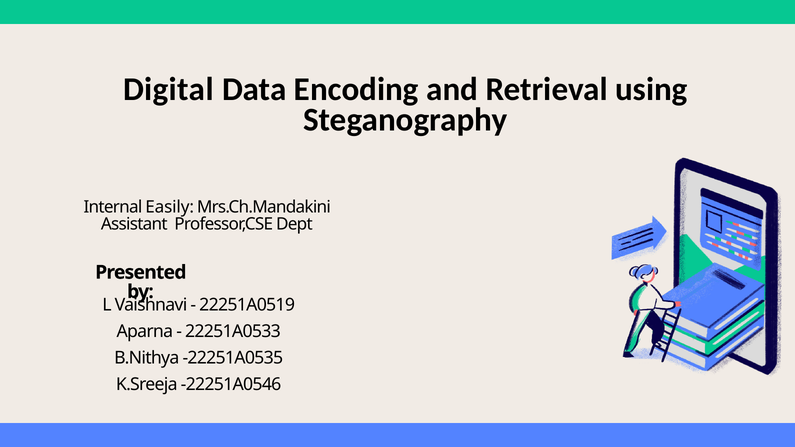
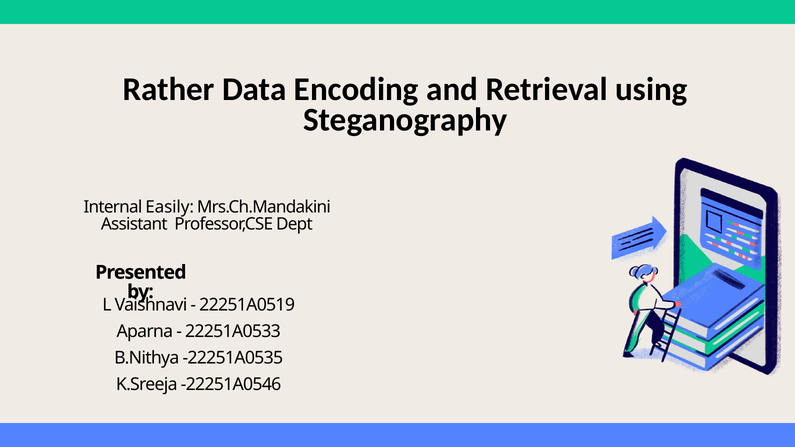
Digital: Digital -> Rather (169, 89)
